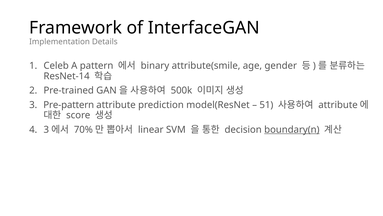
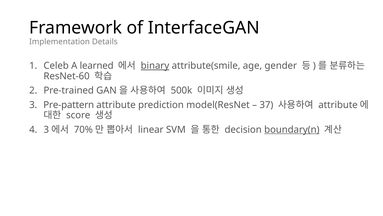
pattern: pattern -> learned (97, 66)
binary underline: none -> present (155, 66)
ResNet-14: ResNet-14 -> ResNet-60 (67, 76)
51: 51 -> 37 (266, 105)
